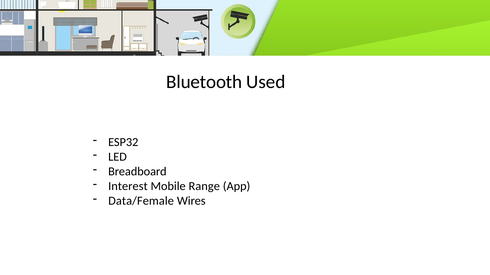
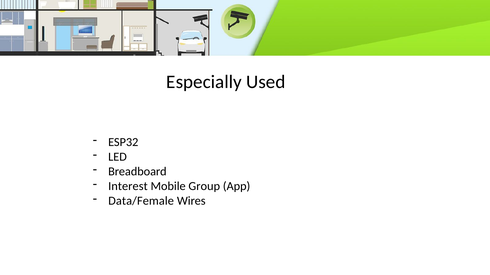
Bluetooth: Bluetooth -> Especially (204, 82)
Range: Range -> Group (204, 187)
